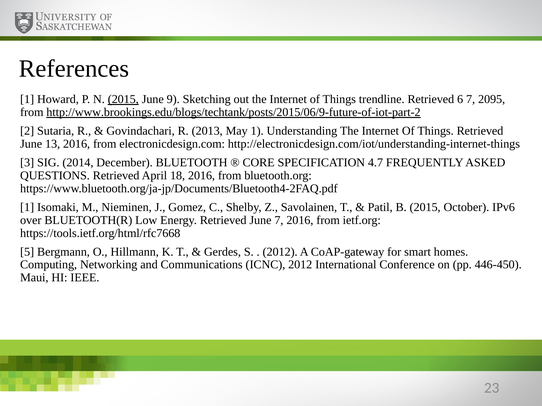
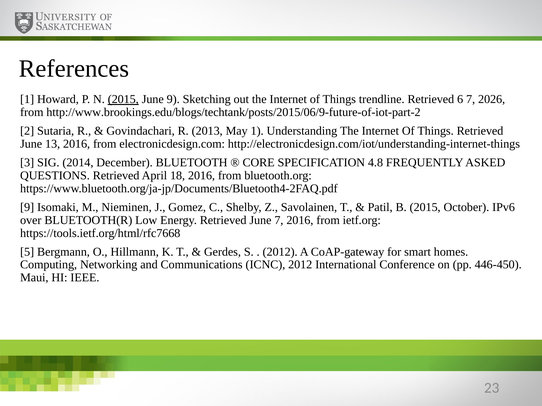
2095: 2095 -> 2026 (492, 99)
http://www.brookings.edu/blogs/techtank/posts/2015/06/9-future-of-iot-part-2 underline: present -> none (234, 112)
4.7: 4.7 -> 4.8 (376, 163)
1: 1 -> 9 (27, 207)
